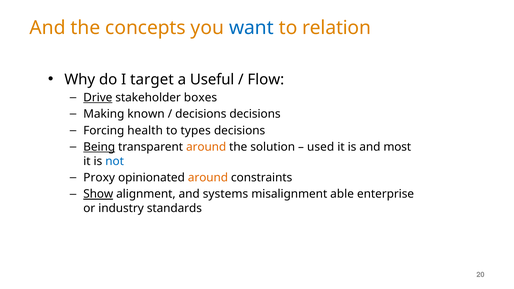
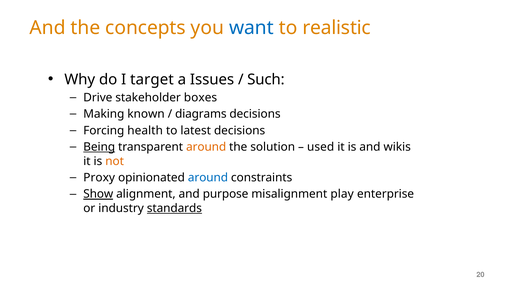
relation: relation -> realistic (337, 28)
Useful: Useful -> Issues (212, 79)
Flow: Flow -> Such (266, 79)
Drive underline: present -> none (98, 98)
decisions: decisions -> diagrams (201, 114)
types: types -> latest (196, 131)
most: most -> wikis (397, 147)
not colour: blue -> orange (115, 161)
around colour: orange -> blue (208, 178)
systems: systems -> purpose (226, 194)
able: able -> play (342, 194)
standards underline: none -> present (174, 208)
